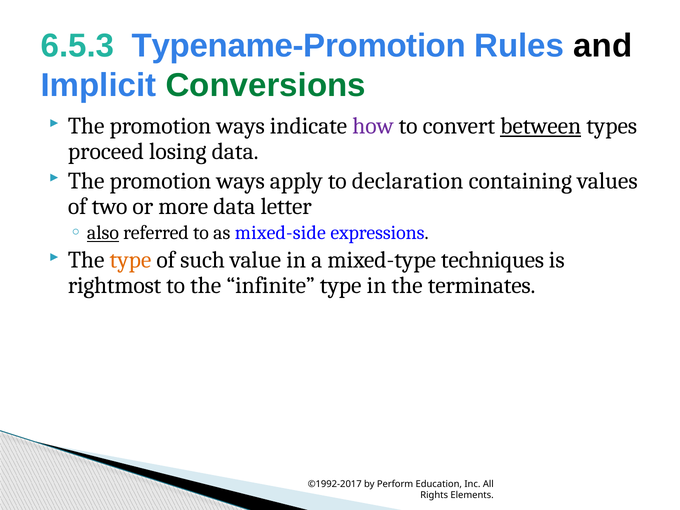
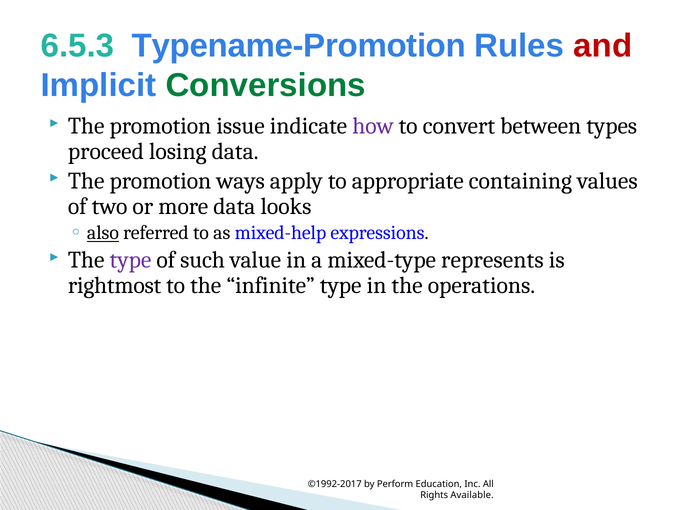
and colour: black -> red (603, 46)
ways: ways -> issue (241, 126)
between underline: present -> none (541, 126)
declaration: declaration -> appropriate (408, 181)
letter: letter -> looks (286, 206)
mixed-side: mixed-side -> mixed-help (280, 233)
type colour: orange -> purple (130, 260)
techniques: techniques -> represents (492, 260)
terminates: terminates -> operations (482, 286)
Elements: Elements -> Available (472, 495)
